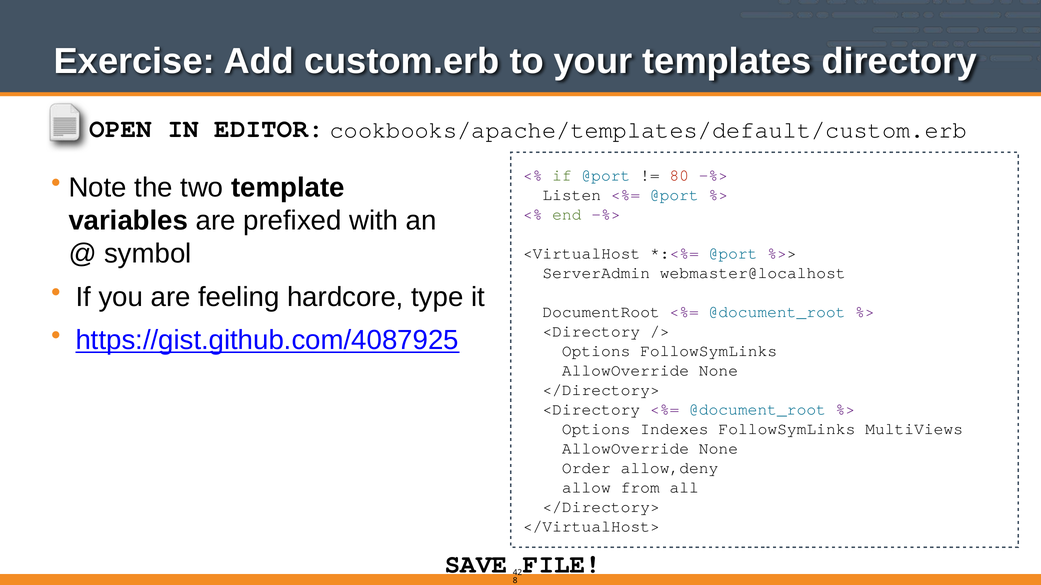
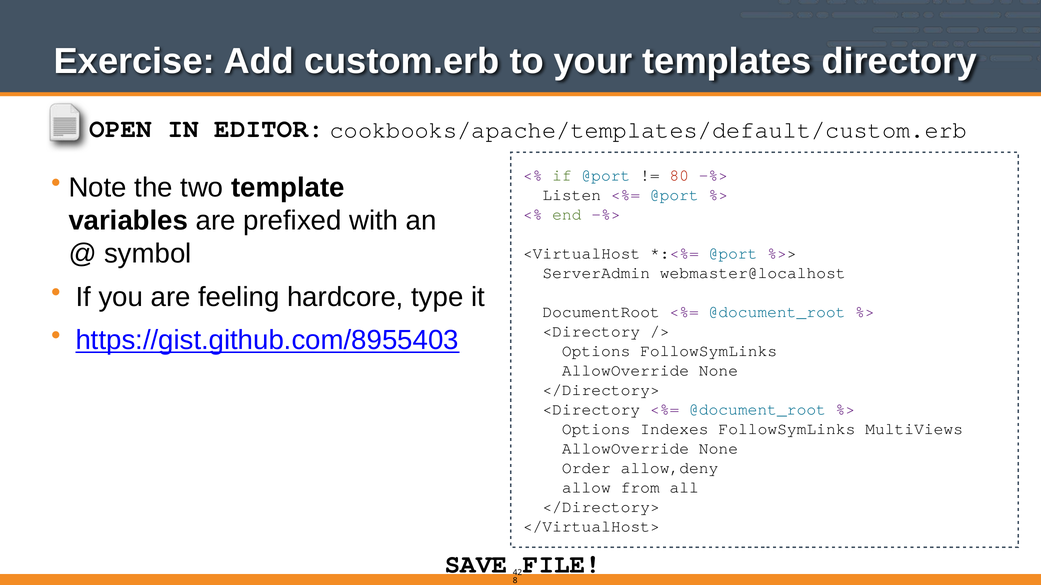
https://gist.github.com/4087925: https://gist.github.com/4087925 -> https://gist.github.com/8955403 (267, 340)
